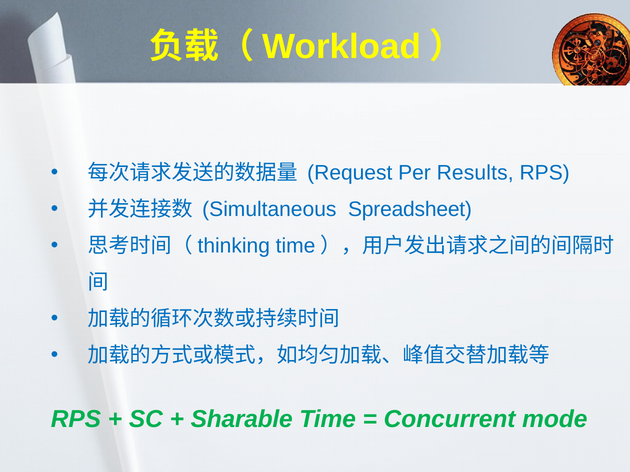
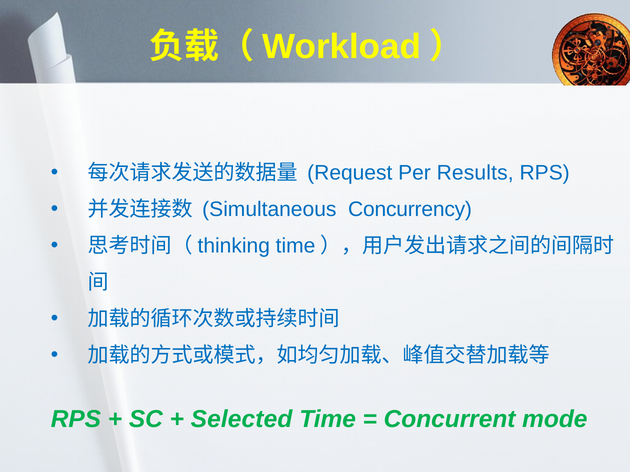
Spreadsheet: Spreadsheet -> Concurrency (410, 210)
Sharable: Sharable -> Selected (242, 419)
